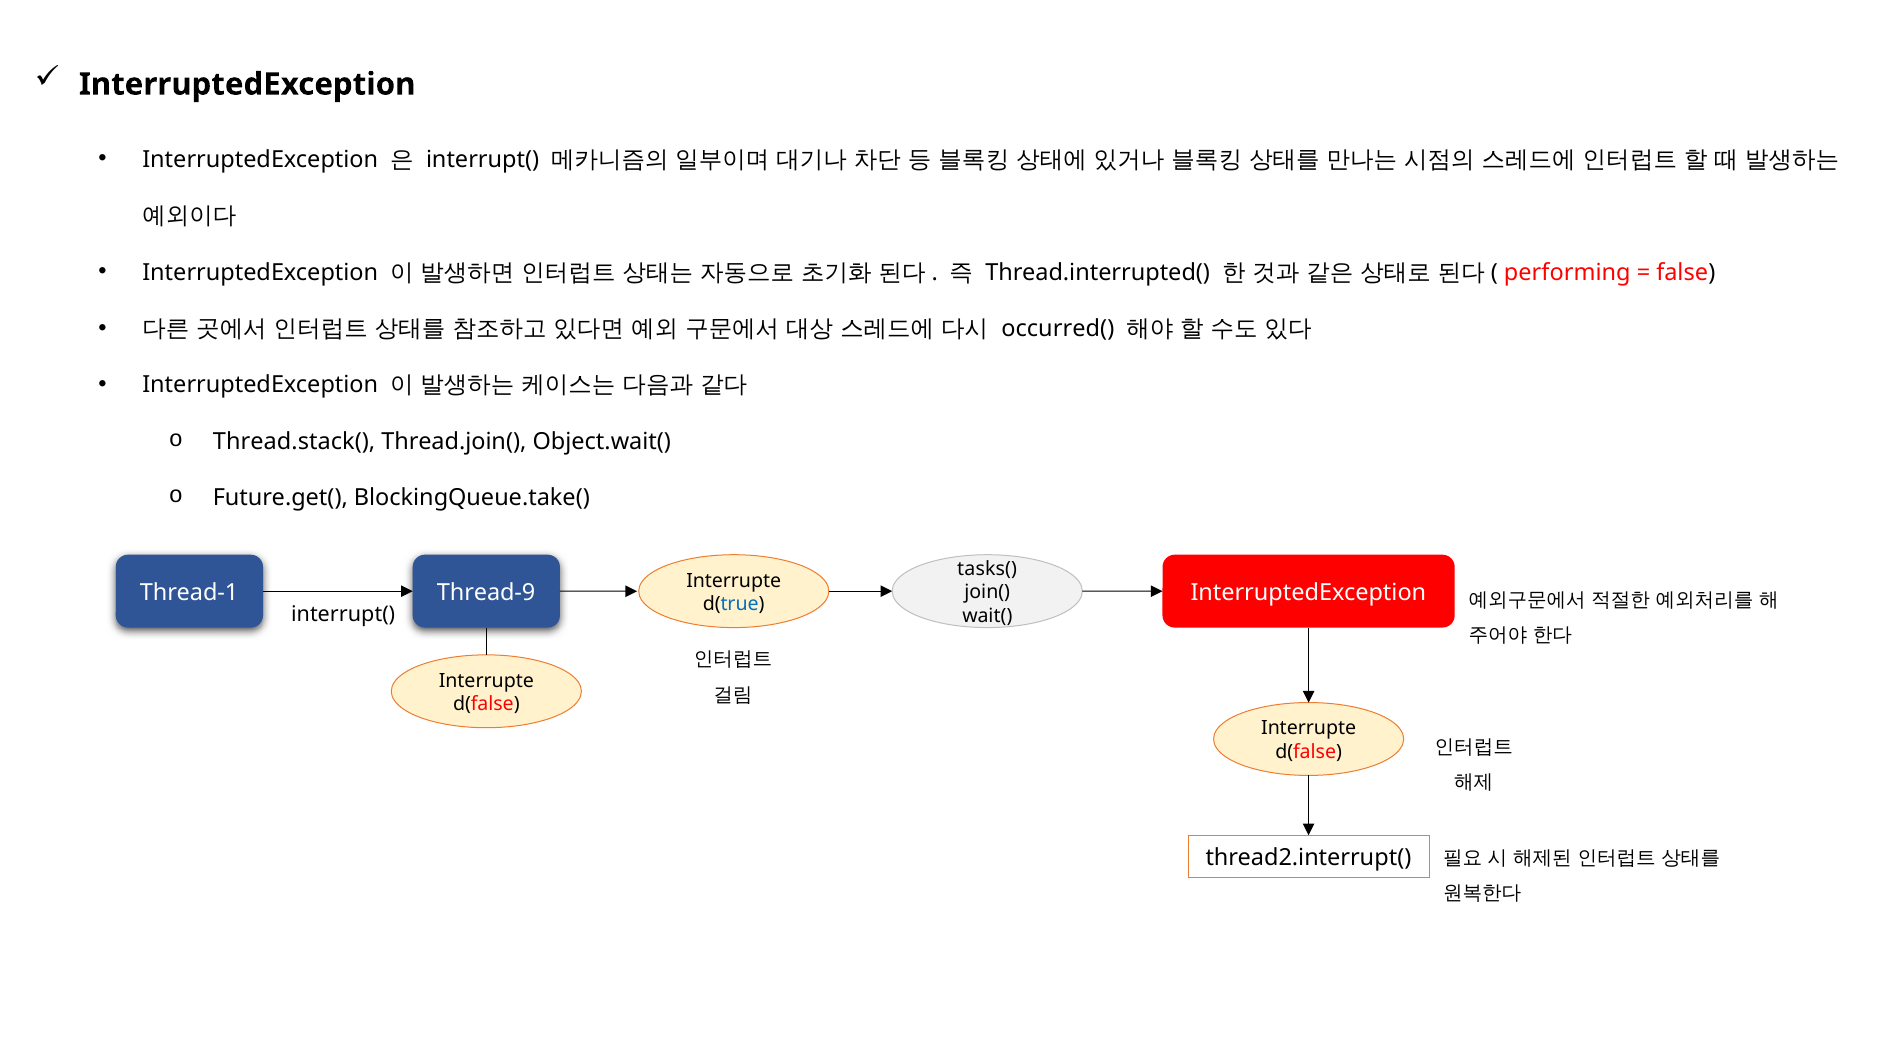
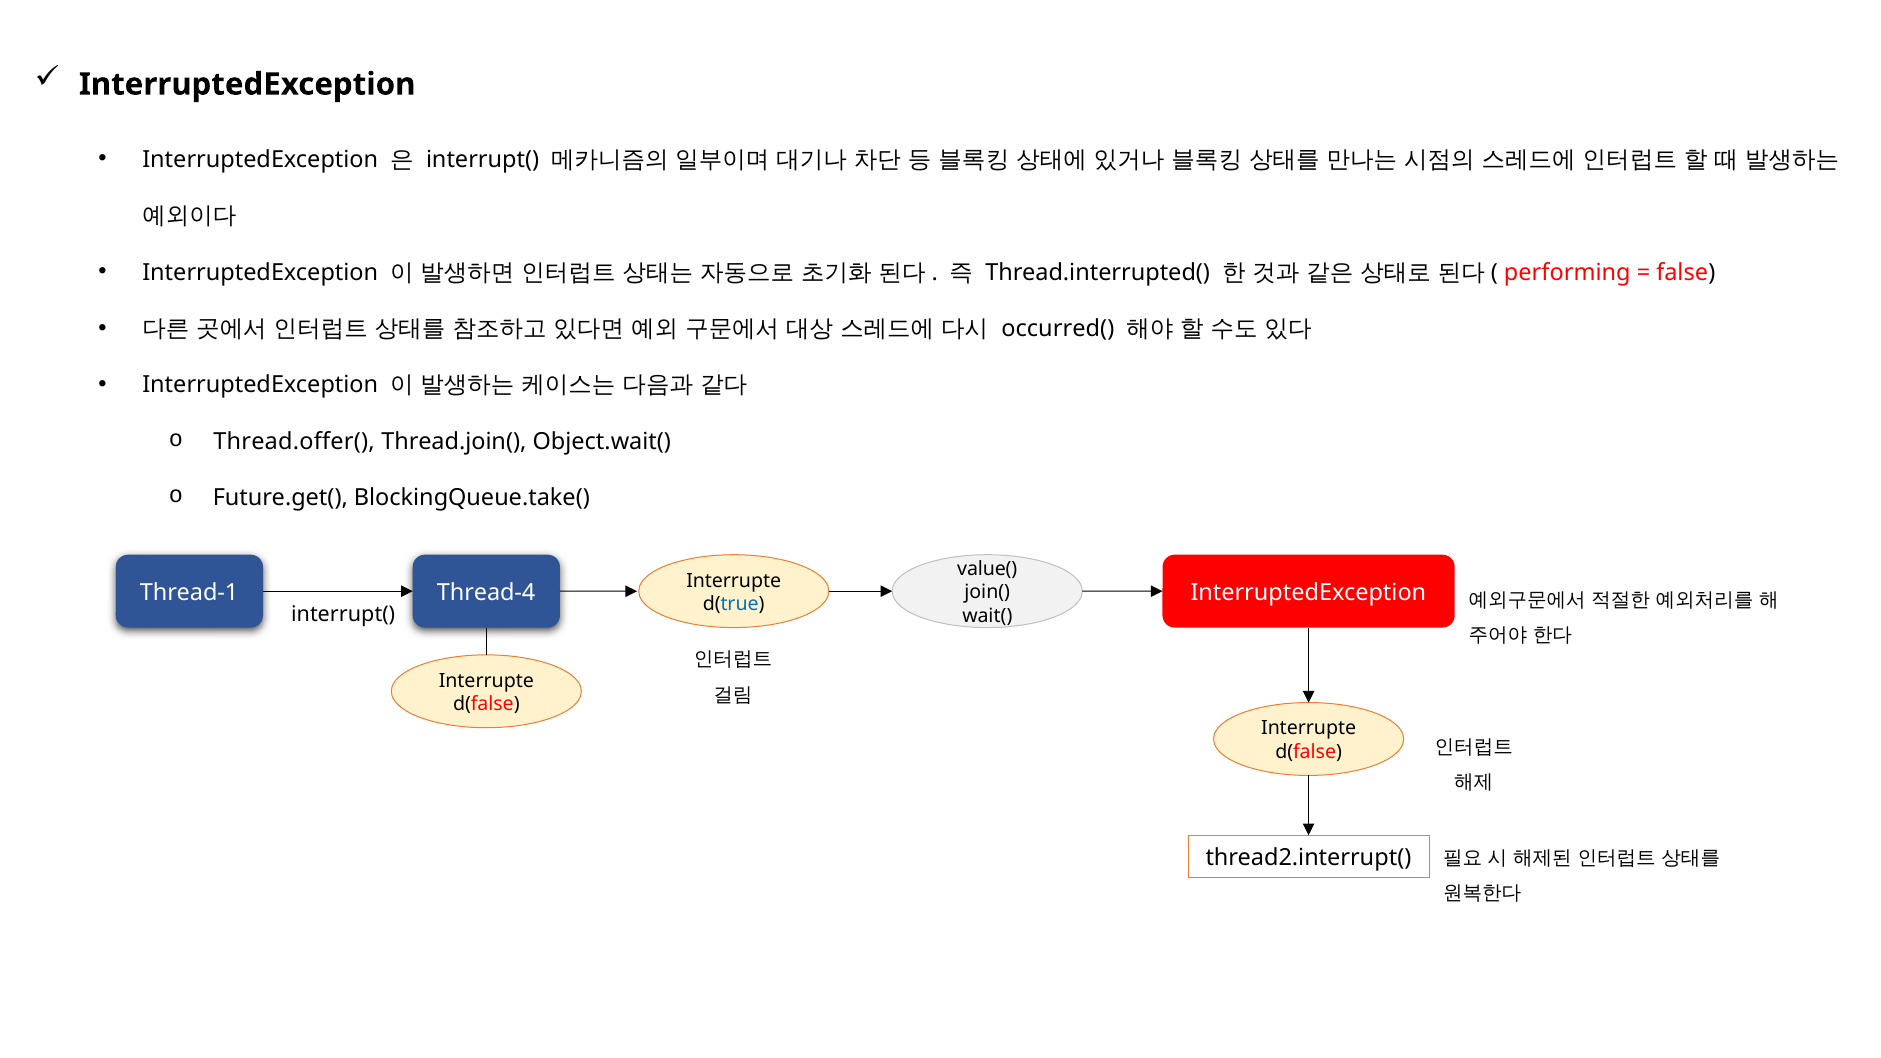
Thread.stack(: Thread.stack( -> Thread.offer( (294, 442)
tasks(: tasks( -> value( (987, 569)
Thread-9: Thread-9 -> Thread-4 (486, 593)
